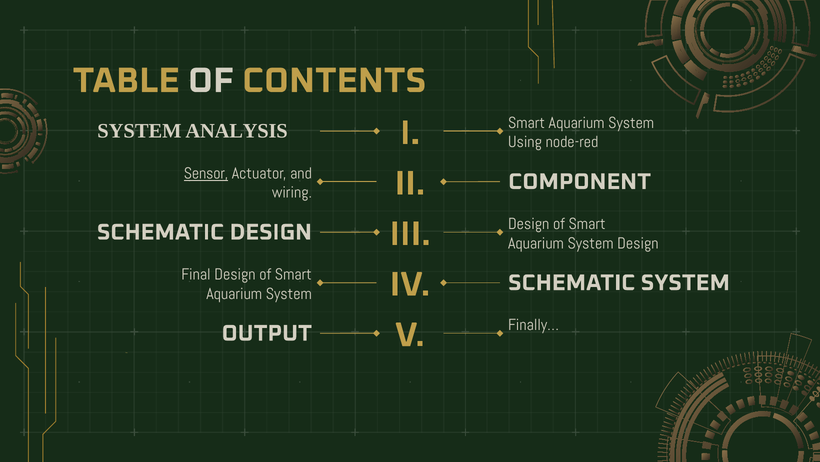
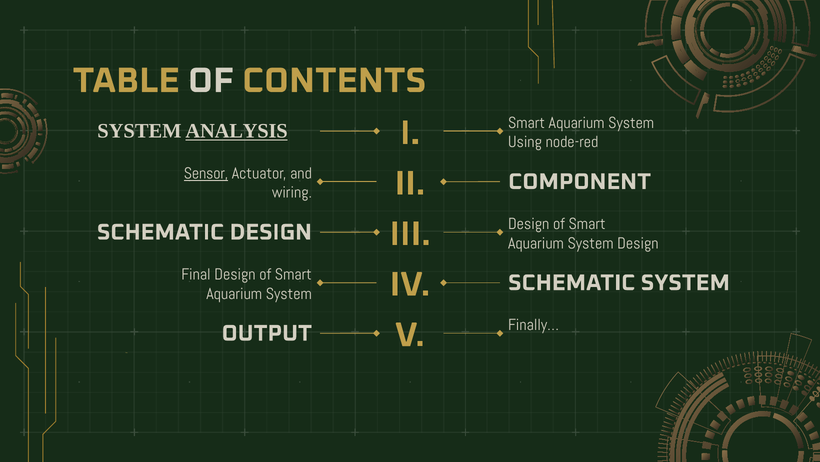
ANALYSIS underline: none -> present (237, 131)
